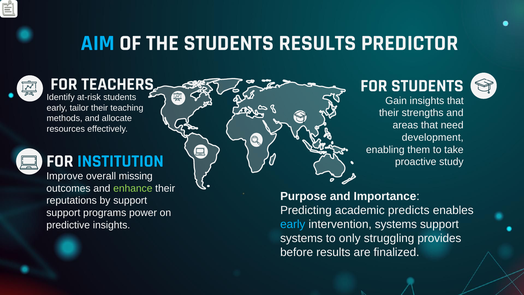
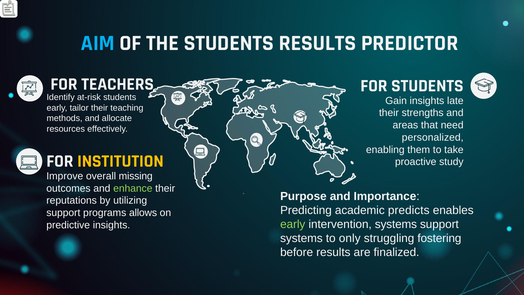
insights that: that -> late (455, 101)
development: development -> personalized (433, 137)
INSTITUTION colour: light blue -> yellow (120, 161)
by support: support -> utilizing (130, 200)
power: power -> allows (143, 213)
early colour: light blue -> light green (293, 224)
provides: provides -> fostering (439, 238)
